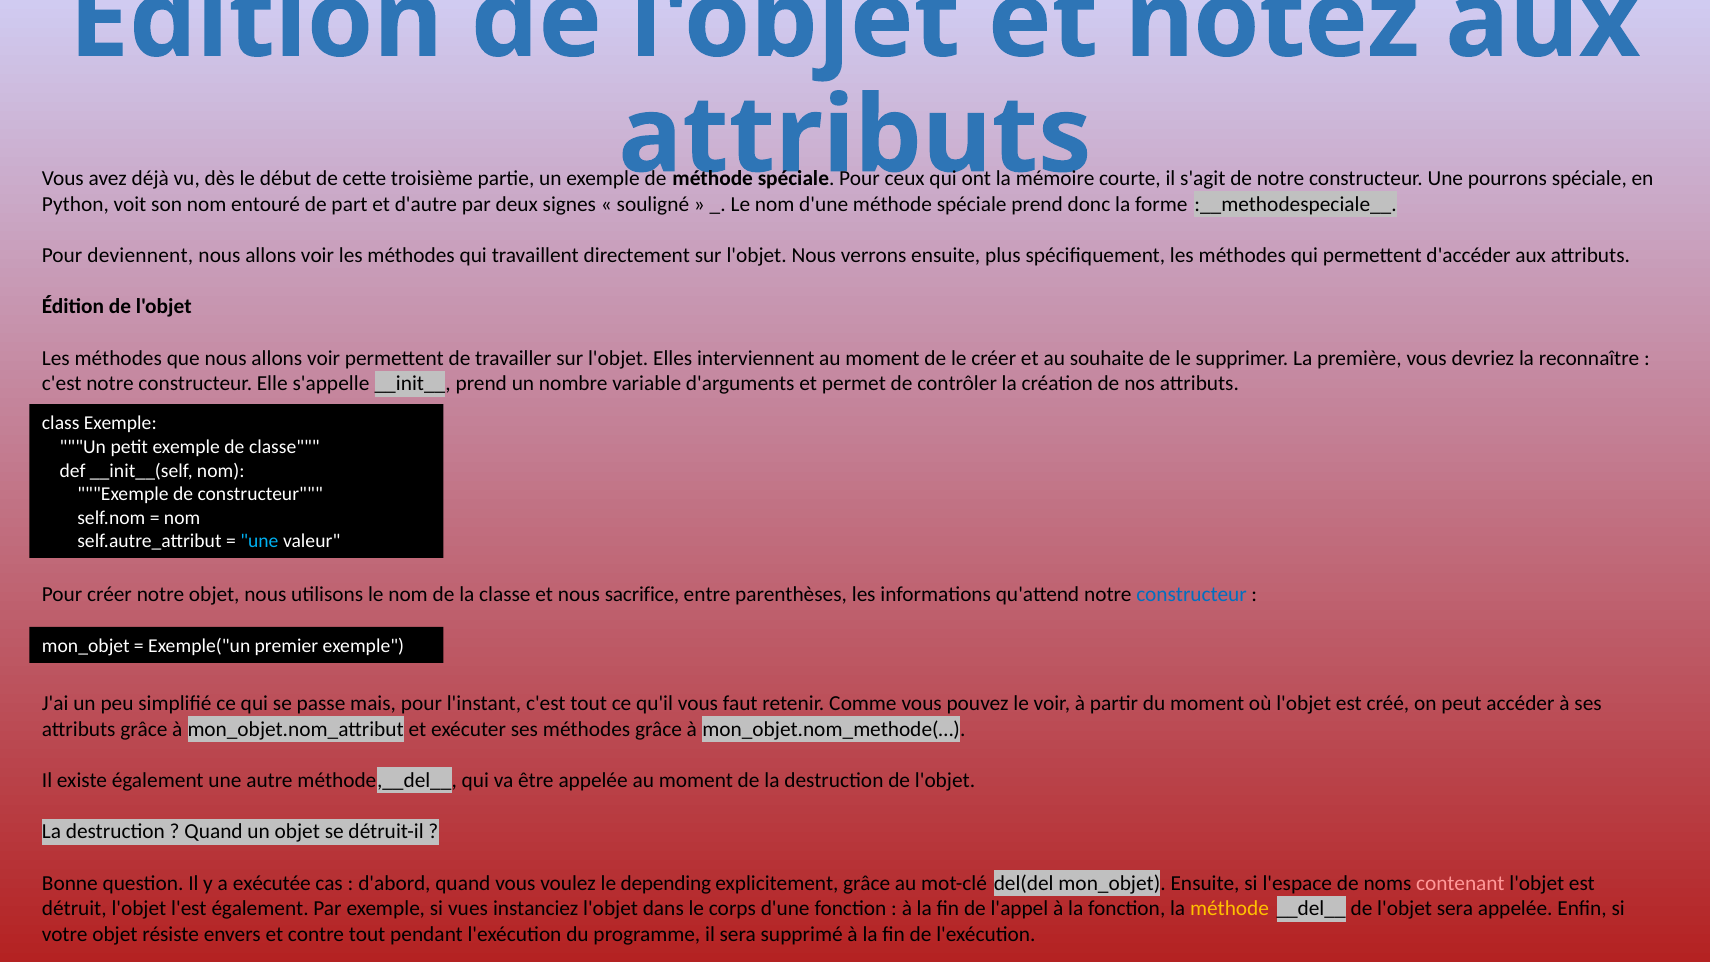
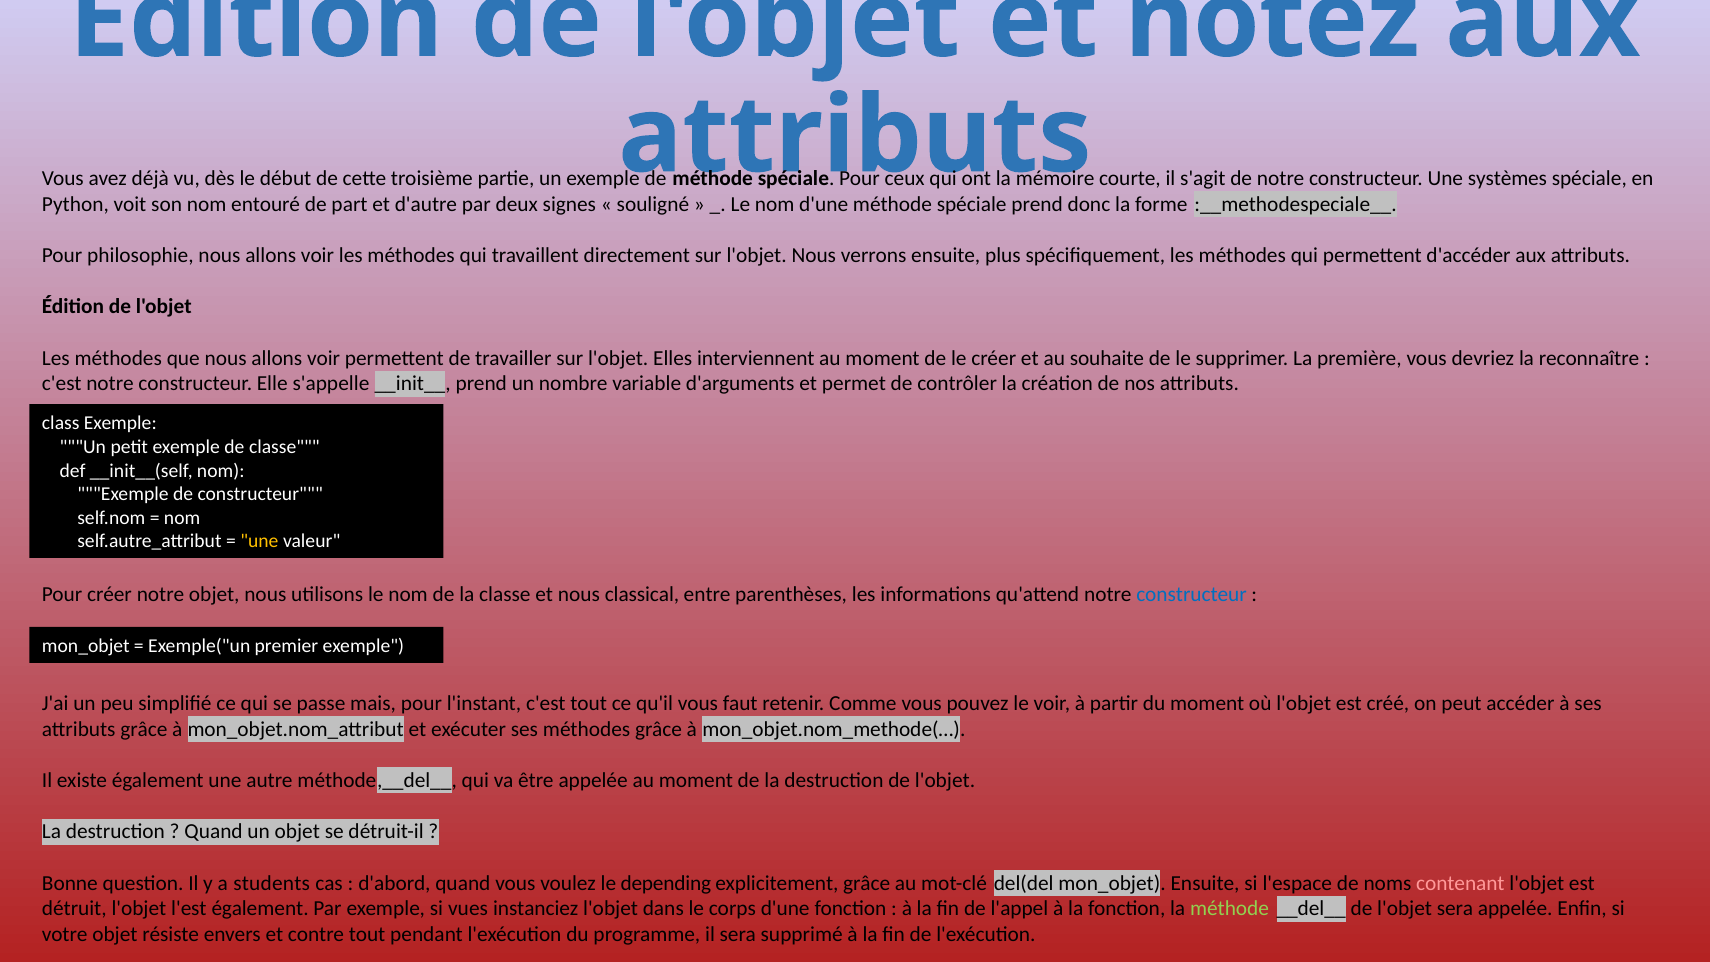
pourrons: pourrons -> systèmes (1508, 179)
deviennent: deviennent -> philosophie (140, 256)
une colour: light blue -> yellow (259, 541)
sacrifice: sacrifice -> classical (642, 594)
exécutée: exécutée -> students (272, 883)
méthode colour: yellow -> light green (1230, 909)
